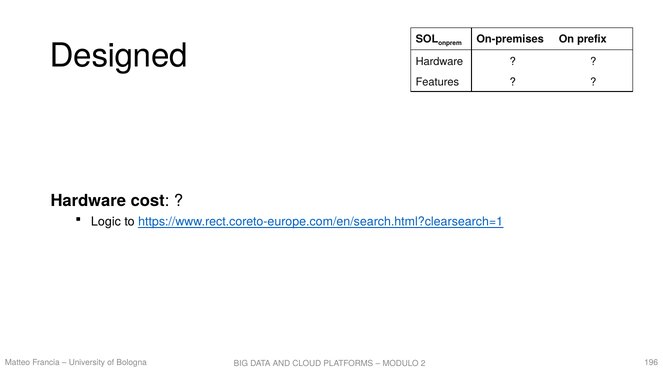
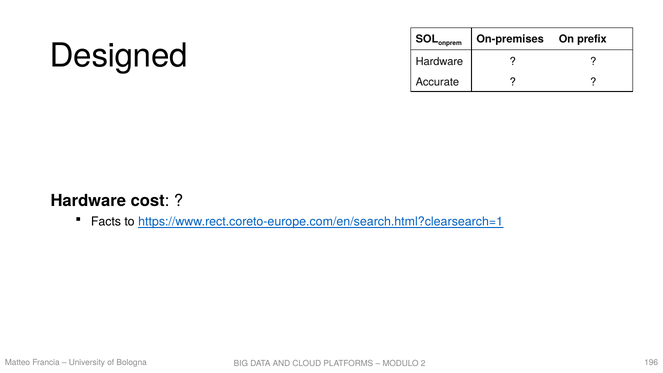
Features: Features -> Accurate (437, 82)
Logic: Logic -> Facts (106, 222)
